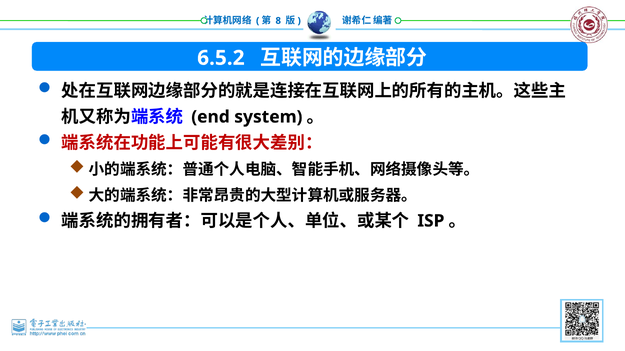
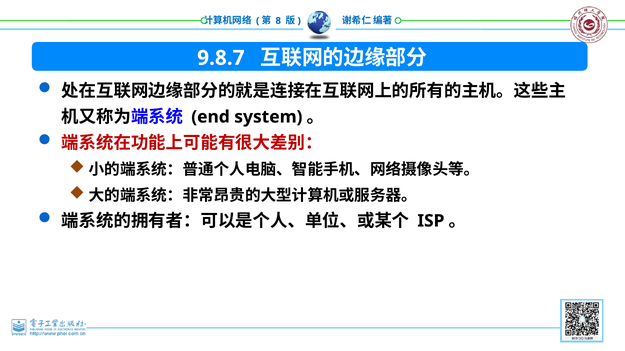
6.5.2: 6.5.2 -> 9.8.7 (221, 58)
